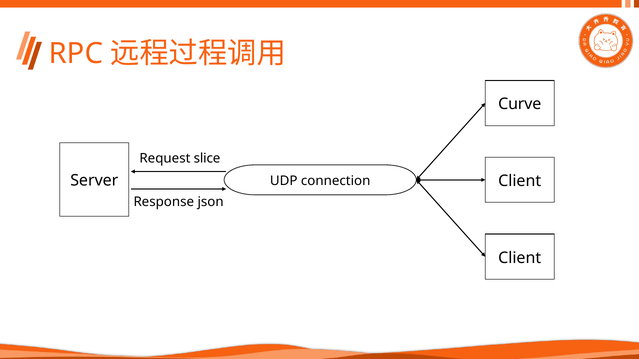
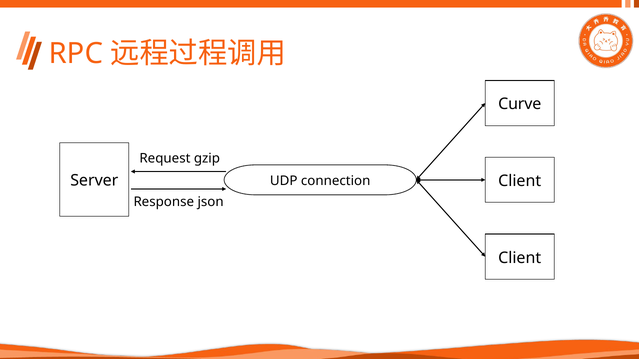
slice: slice -> gzip (207, 159)
